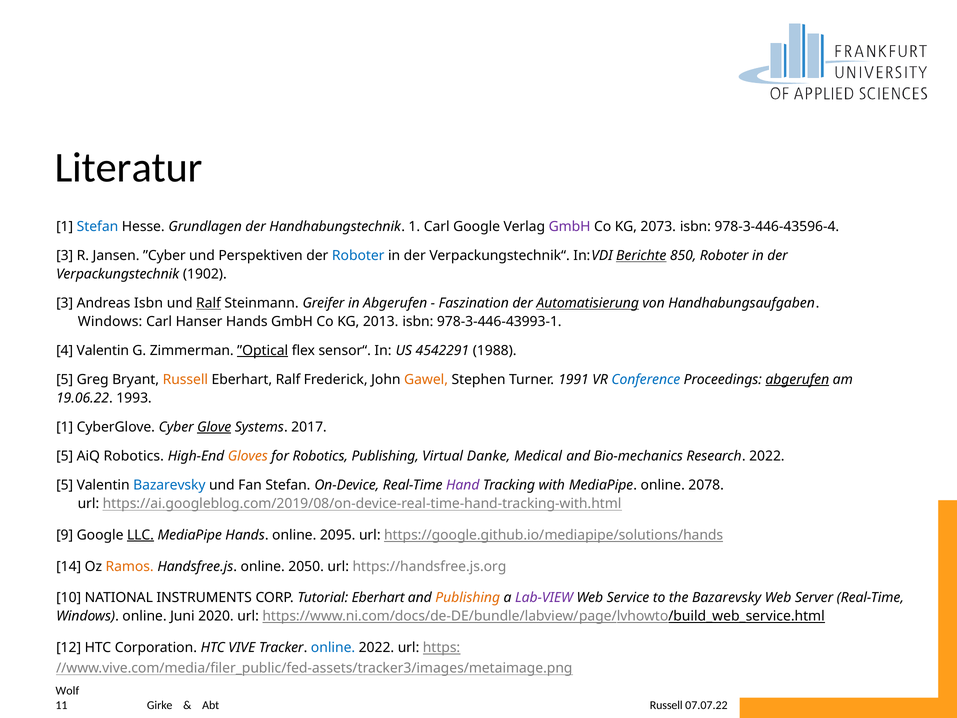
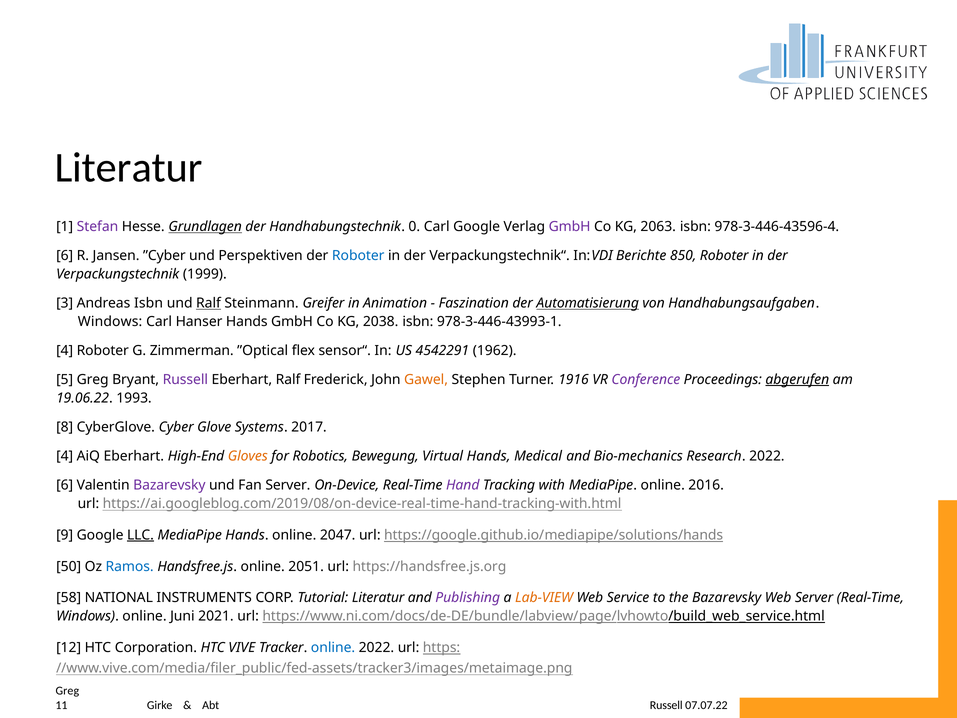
Stefan colour: blue -> purple (97, 227)
Grundlagen underline: none -> present (205, 227)
Handhabungstechnik 1: 1 -> 0 (414, 227)
2073: 2073 -> 2063 (658, 227)
3: 3 -> 6 (65, 256)
Berichte underline: present -> none (641, 256)
1902: 1902 -> 1999 (205, 274)
in Abgerufen: Abgerufen -> Animation (395, 303)
2013: 2013 -> 2038 (381, 321)
4 Valentin: Valentin -> Roboter (103, 351)
”Optical underline: present -> none (263, 351)
1988: 1988 -> 1962 (495, 351)
Russell colour: orange -> purple (185, 380)
1991: 1991 -> 1916 (574, 380)
Conference colour: blue -> purple (646, 380)
1: 1 -> 8 (65, 427)
Glove underline: present -> none (214, 427)
5: 5 -> 4 (65, 456)
AiQ Robotics: Robotics -> Eberhart (134, 456)
Robotics Publishing: Publishing -> Bewegung (385, 456)
Virtual Danke: Danke -> Hands (489, 456)
5: 5 -> 6 (65, 485)
Bazarevsky colour: blue -> purple (169, 485)
Fan Stefan: Stefan -> Server (288, 485)
2078: 2078 -> 2016 (706, 485)
2095: 2095 -> 2047 (338, 535)
14: 14 -> 50 (69, 566)
Ramos colour: orange -> blue (130, 566)
2050: 2050 -> 2051 (306, 566)
10: 10 -> 58 (69, 597)
Tutorial Eberhart: Eberhart -> Literatur (378, 597)
Publishing colour: orange -> purple (468, 597)
Lab-VIEW colour: purple -> orange (544, 597)
2020: 2020 -> 2021 (216, 616)
Wolf: Wolf -> Greg (67, 691)
